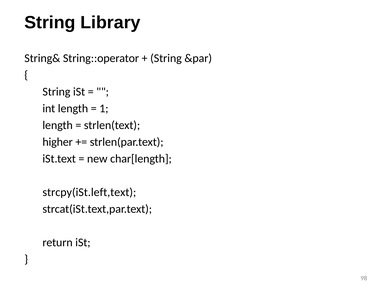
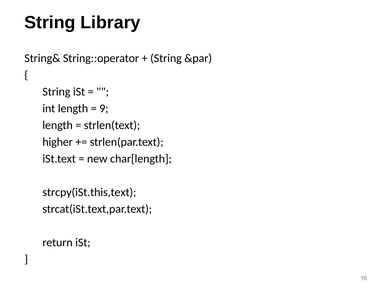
1: 1 -> 9 (104, 109)
strcpy(iSt.left,text: strcpy(iSt.left,text -> strcpy(iSt.this,text (89, 192)
